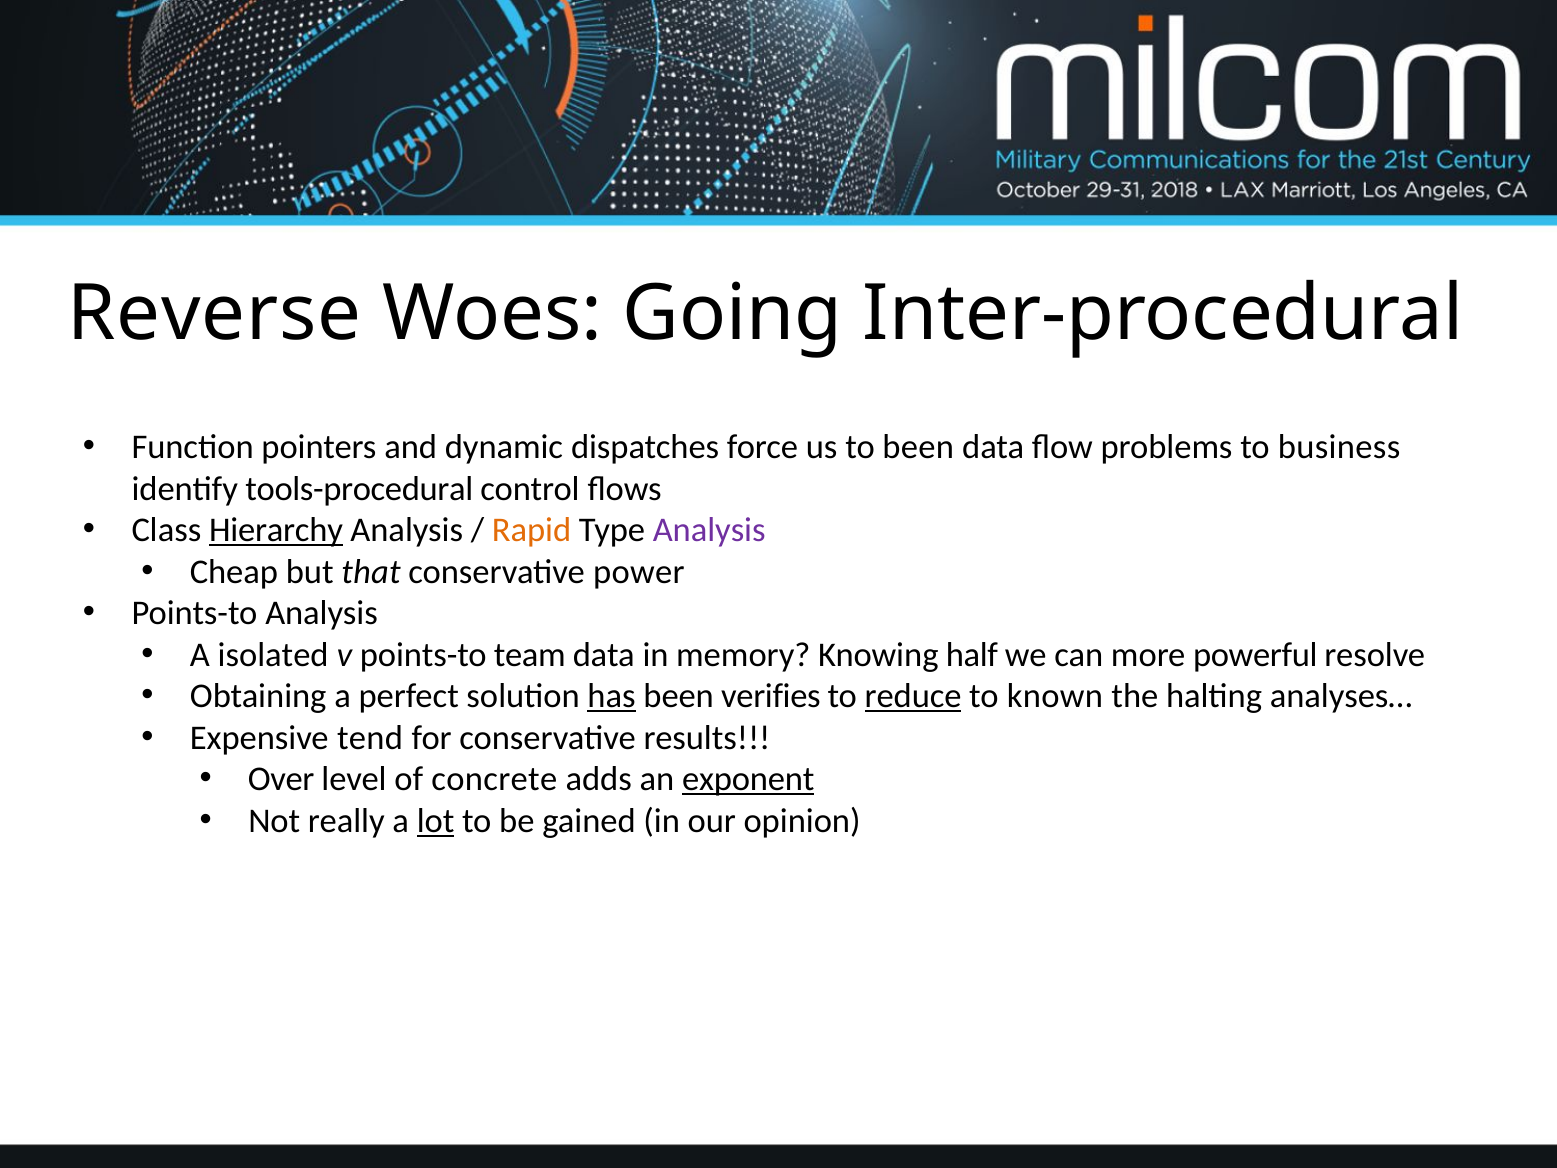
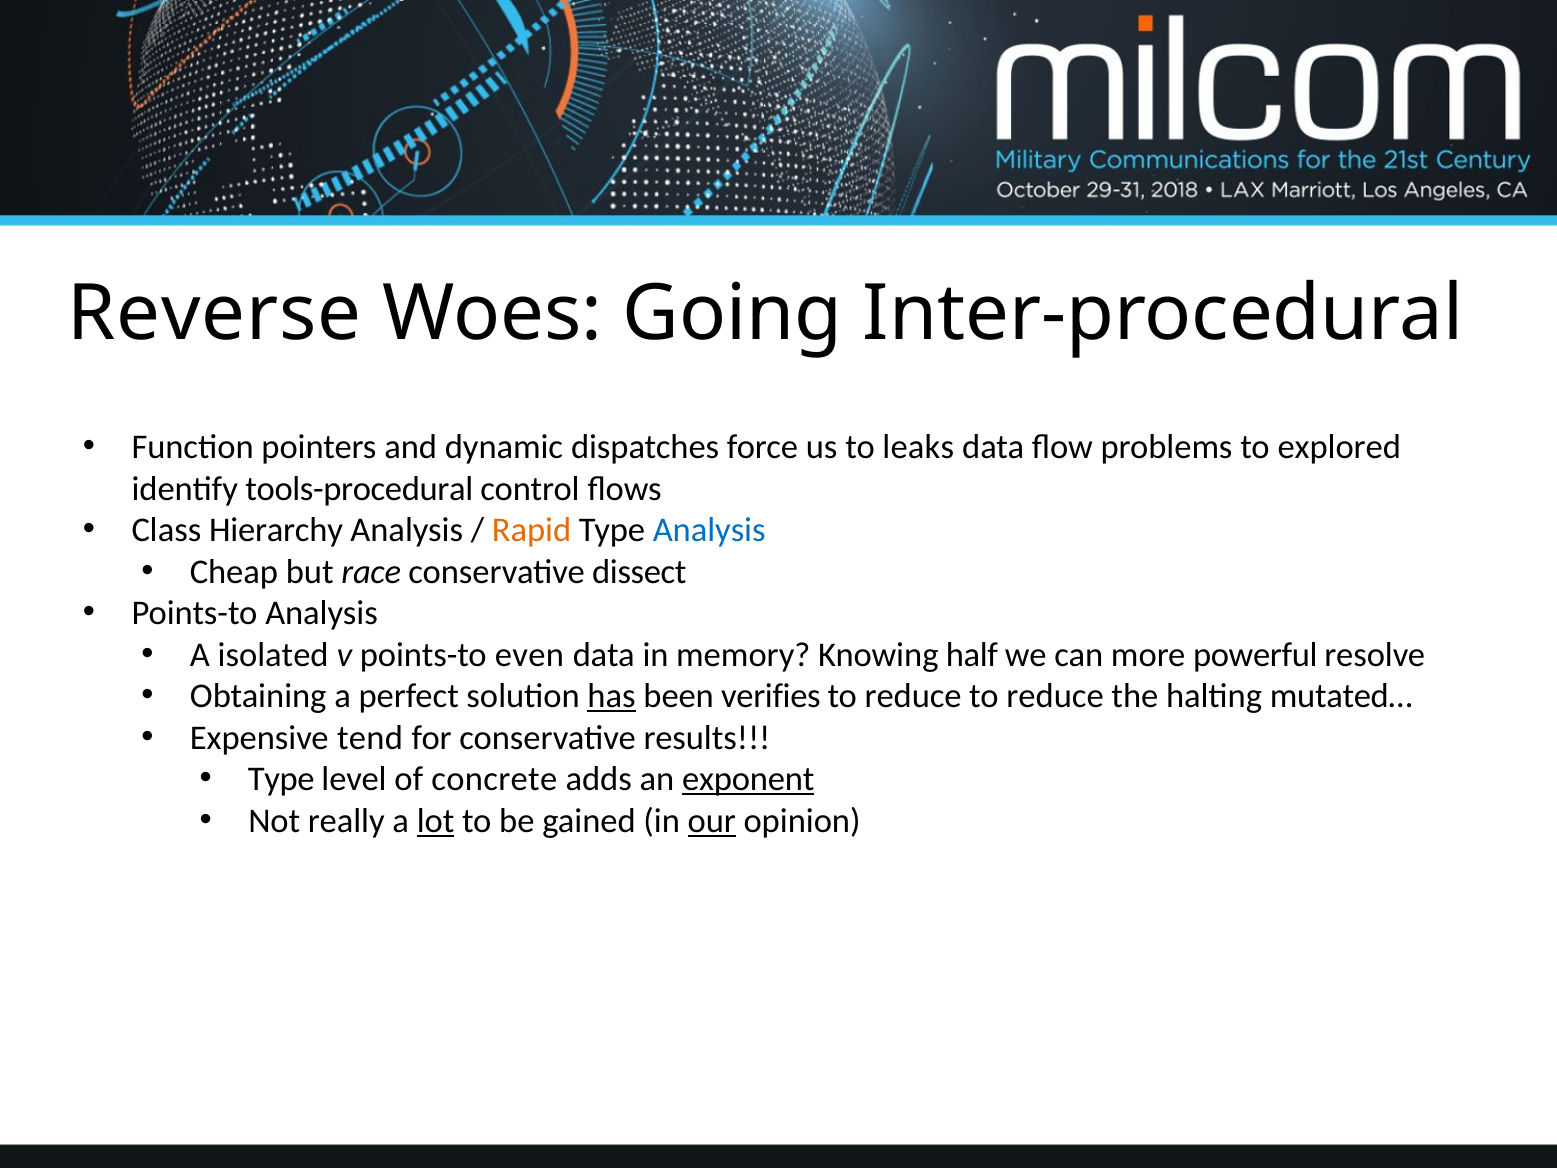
to been: been -> leaks (918, 447)
business: business -> explored (1339, 447)
Hierarchy underline: present -> none (276, 530)
Analysis colour: purple -> blue (709, 530)
that: that -> race (371, 572)
power: power -> dissect (639, 572)
team: team -> even (530, 655)
reduce underline: present -> none (913, 696)
known: known -> reduce (1055, 696)
analyses…: analyses… -> mutated… (1341, 696)
Over: Over -> Type (281, 779)
our underline: none -> present (712, 821)
